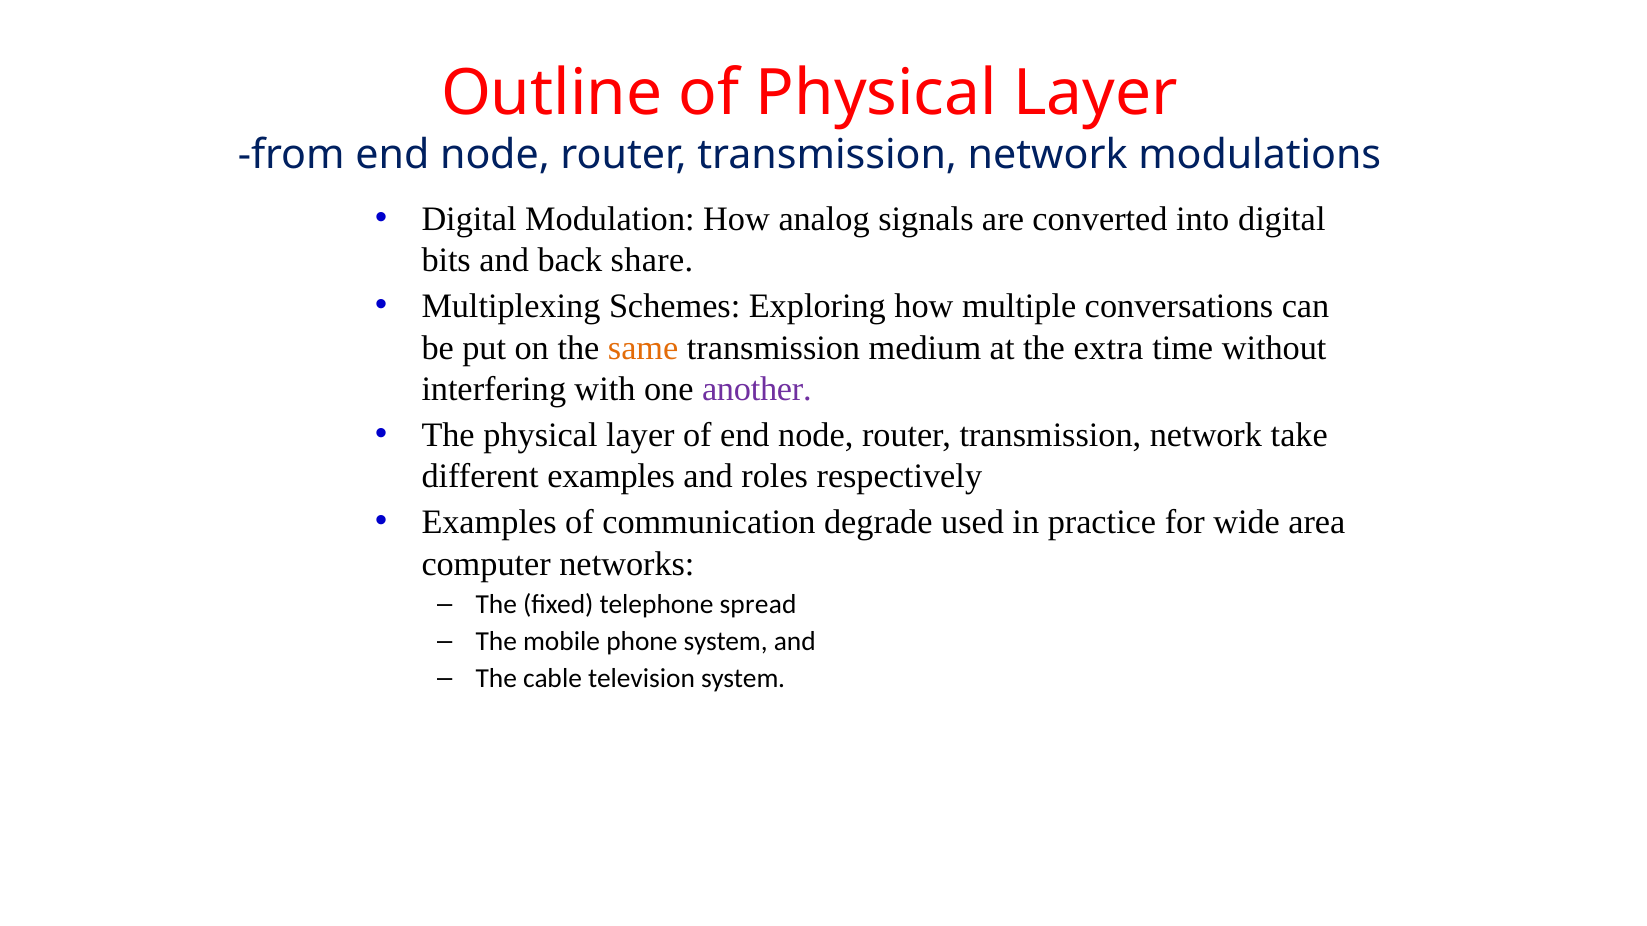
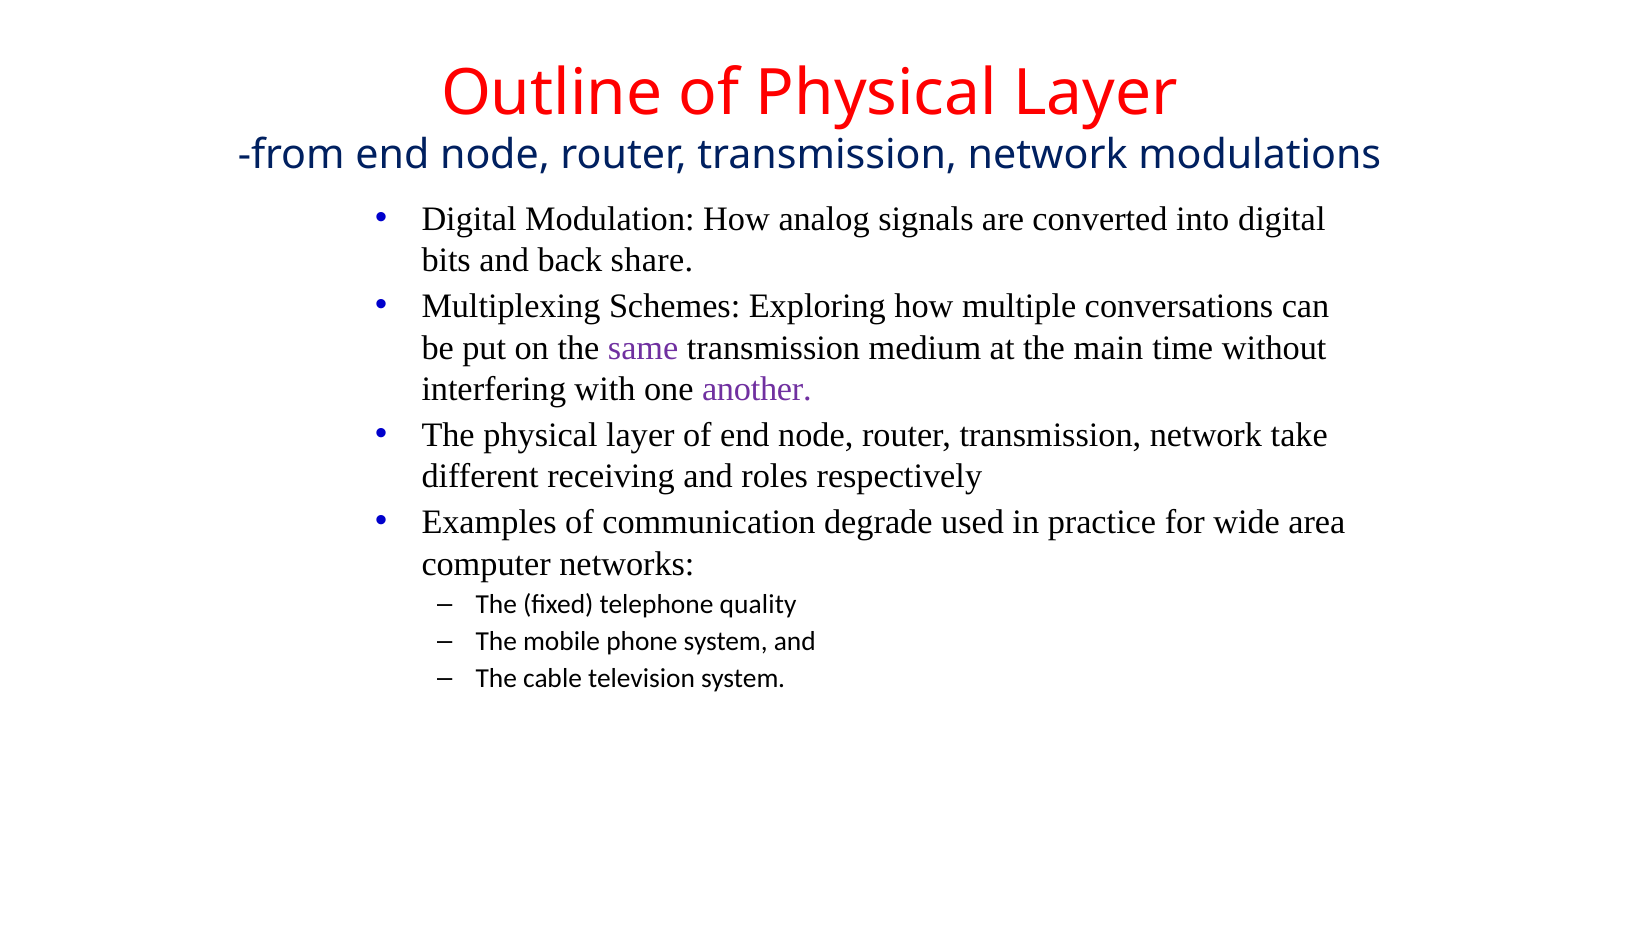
same colour: orange -> purple (643, 348)
extra: extra -> main (1108, 348)
different examples: examples -> receiving (611, 477)
spread: spread -> quality (758, 605)
